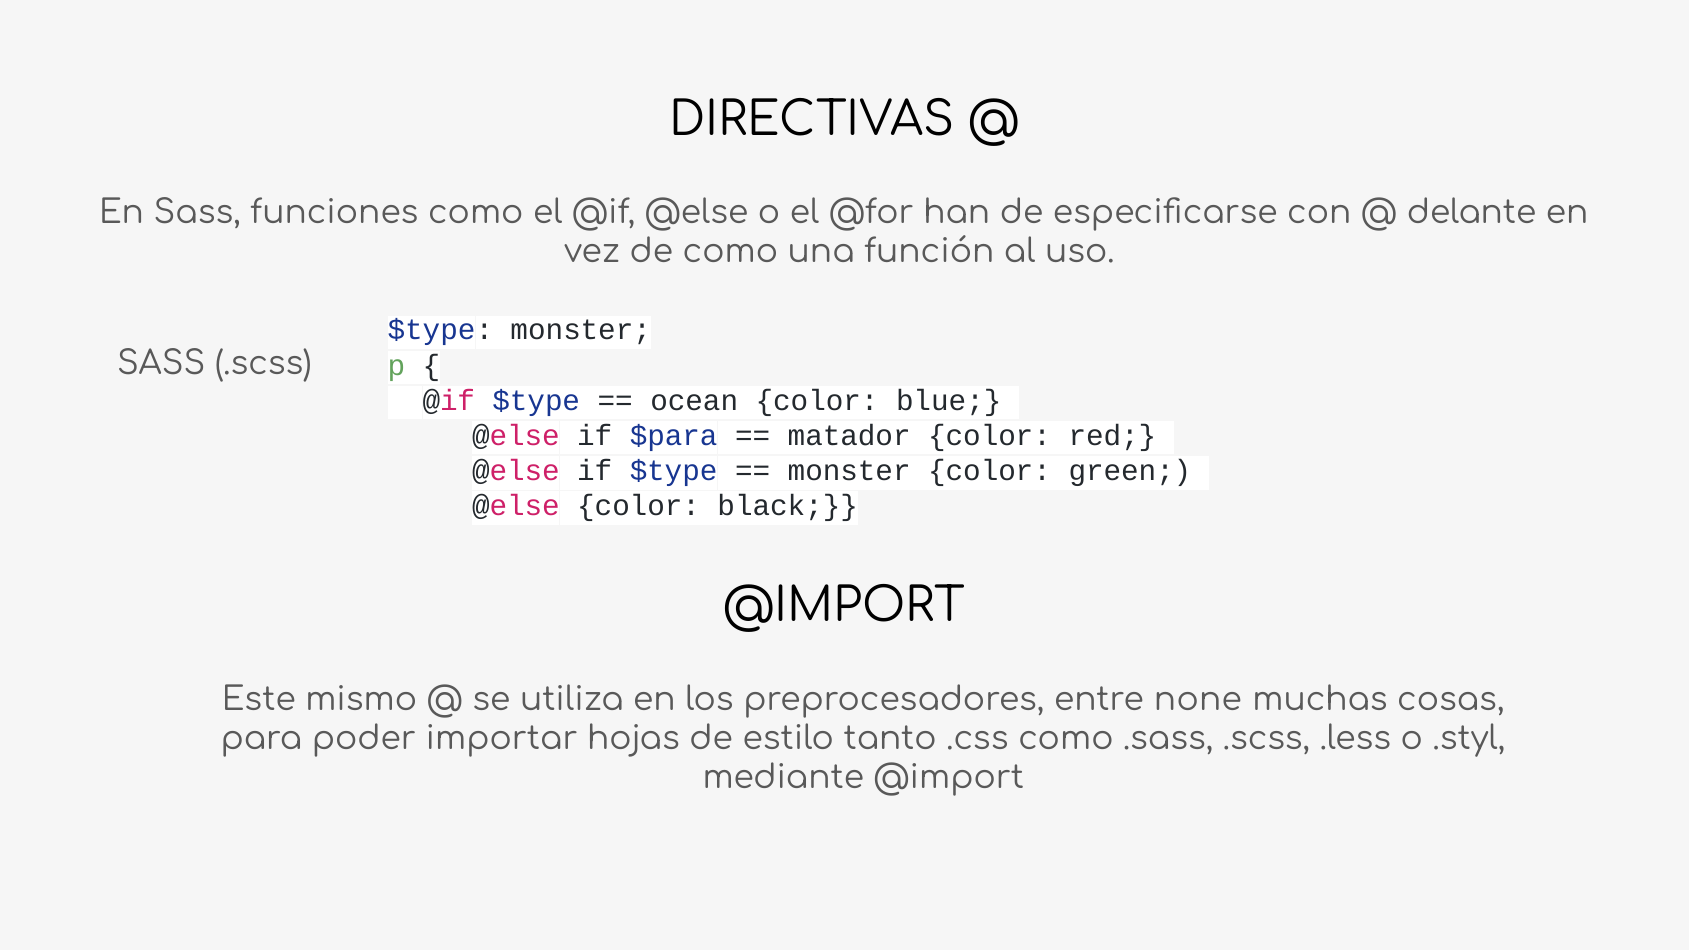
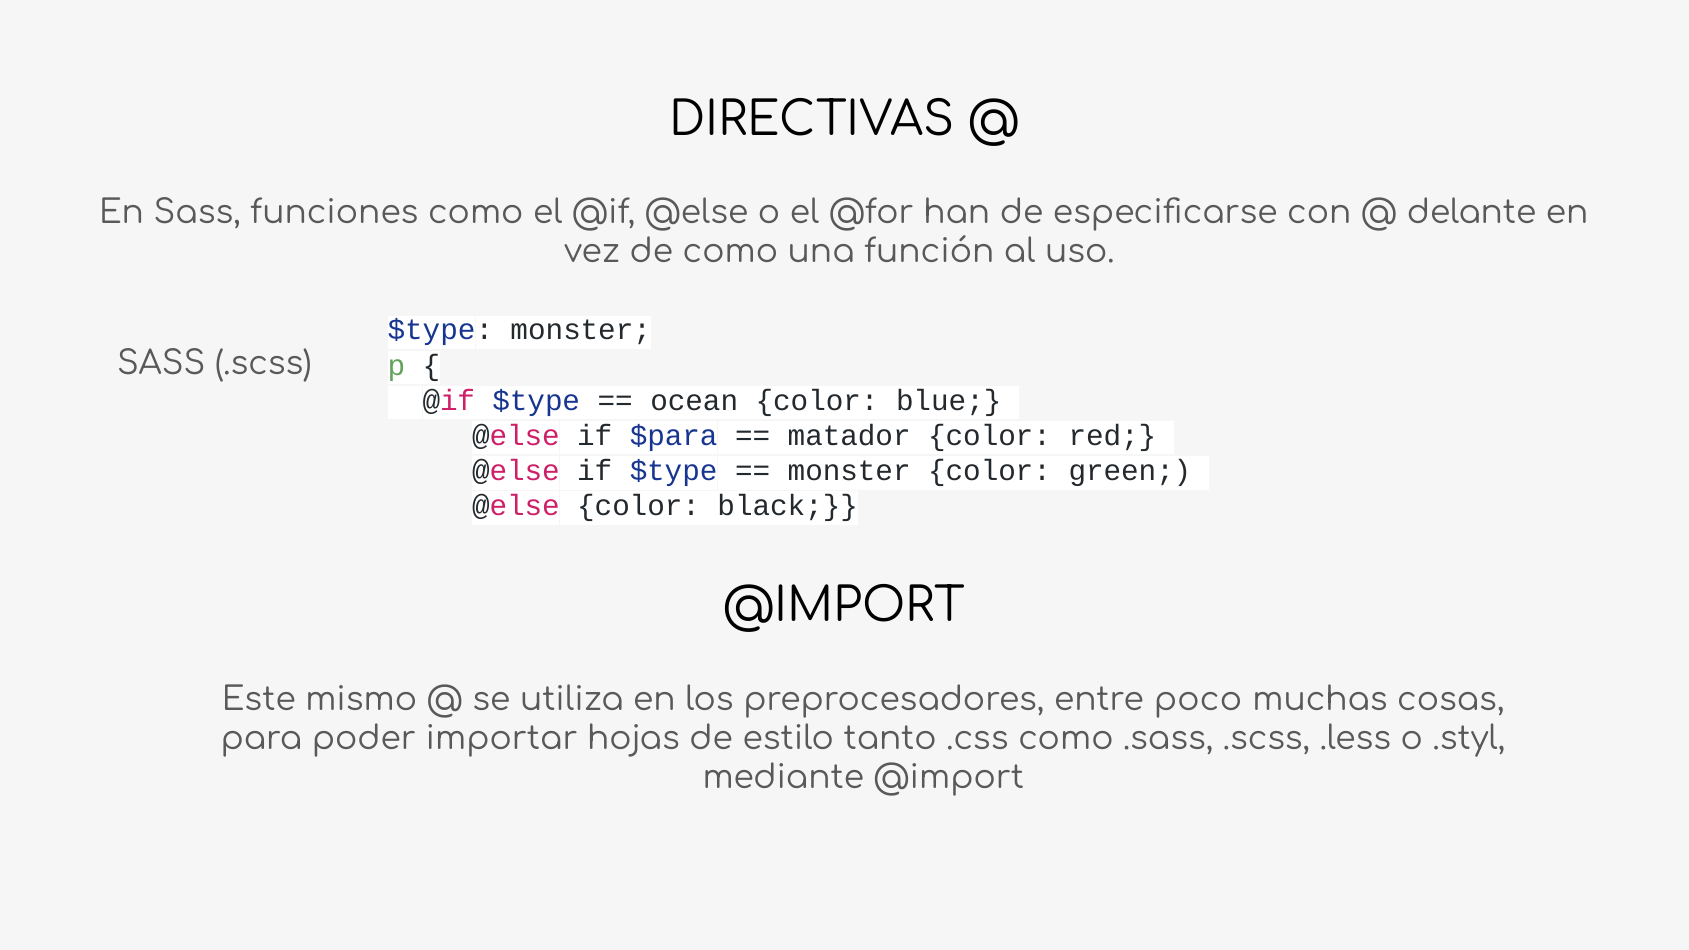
none: none -> poco (1198, 699)
